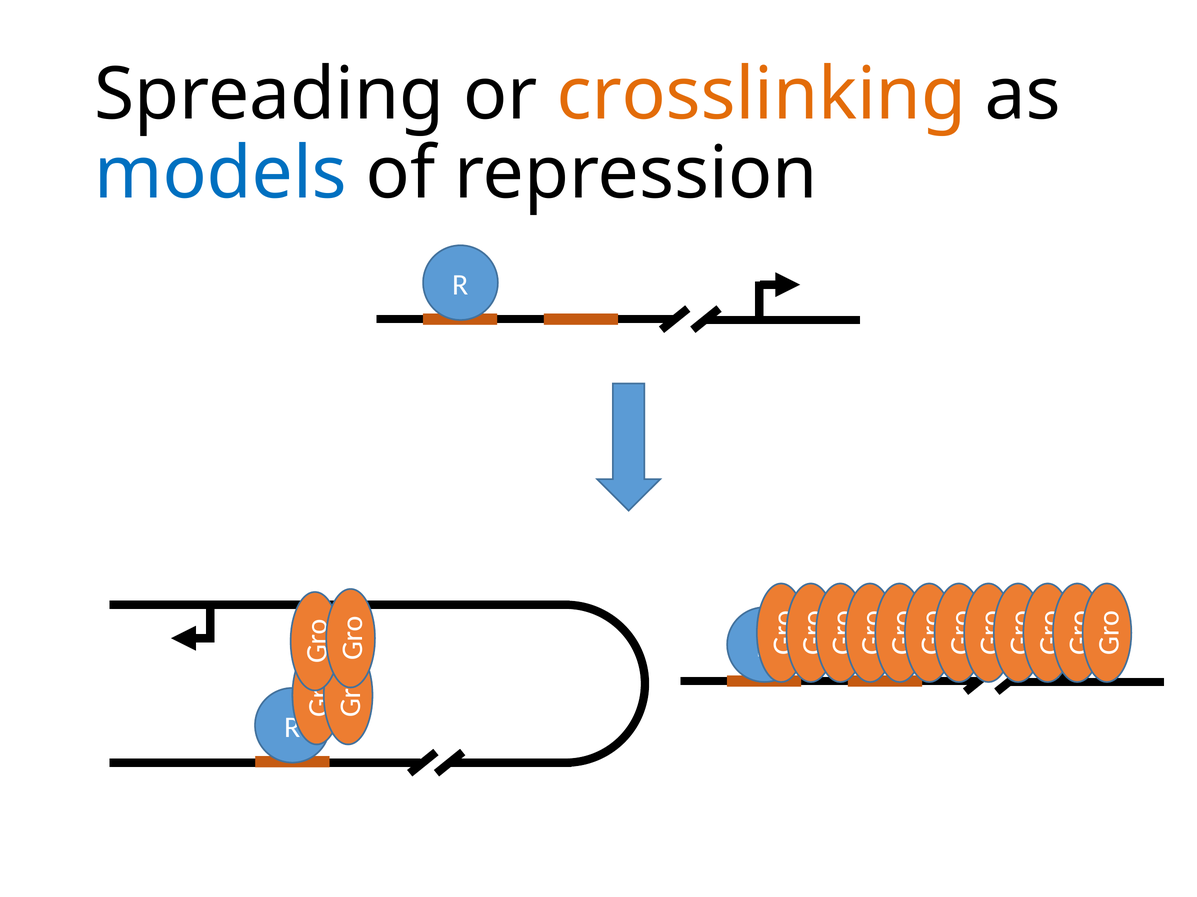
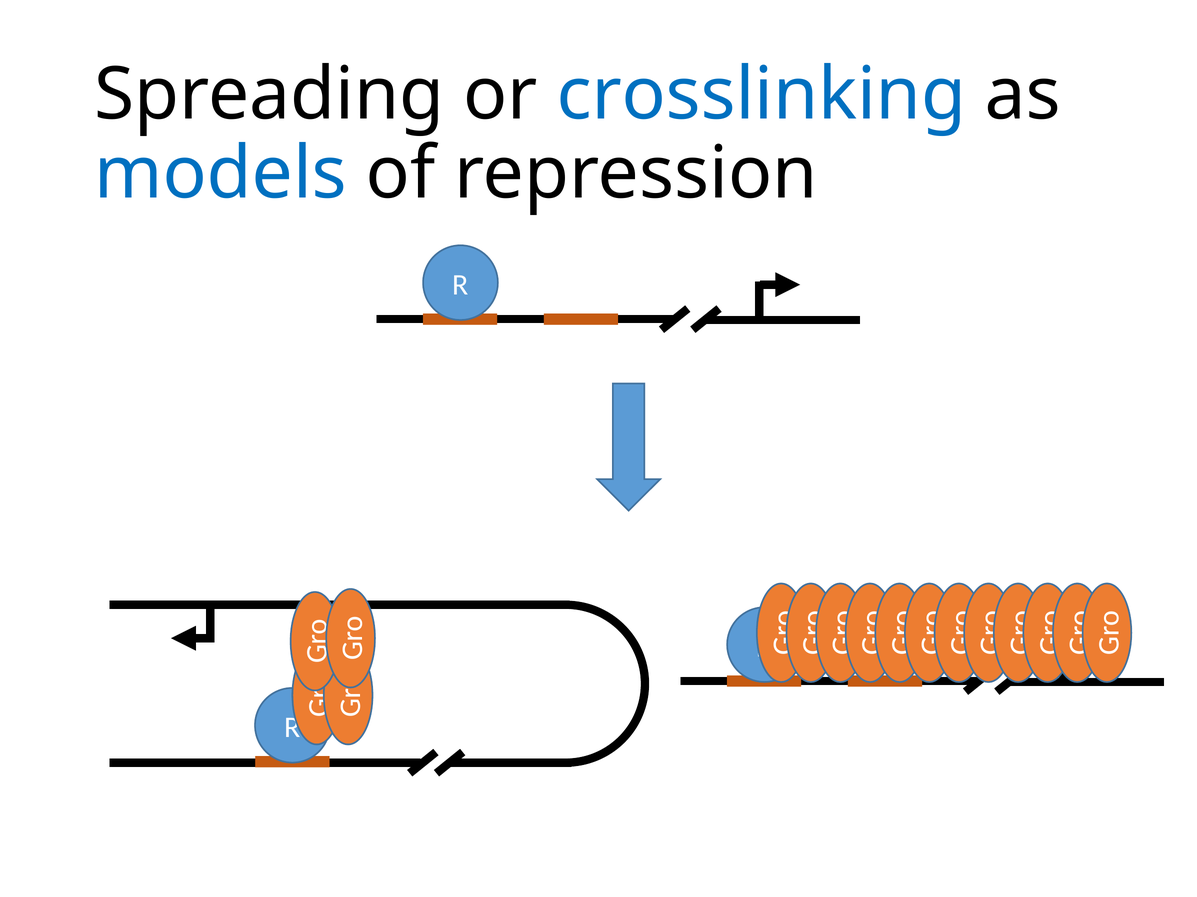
crosslinking colour: orange -> blue (761, 95)
